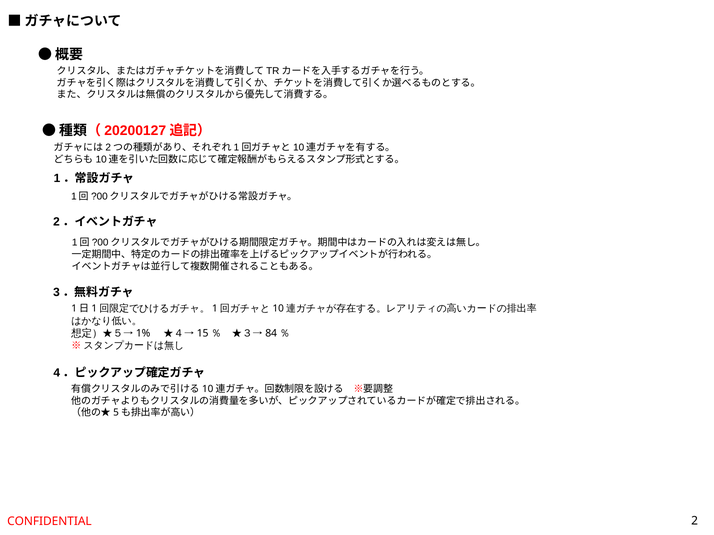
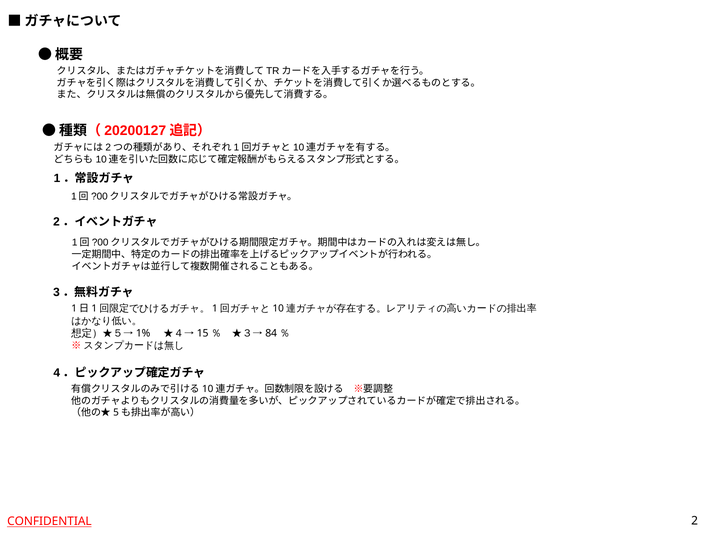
CONFIDENTIAL underline: none -> present (49, 522)
